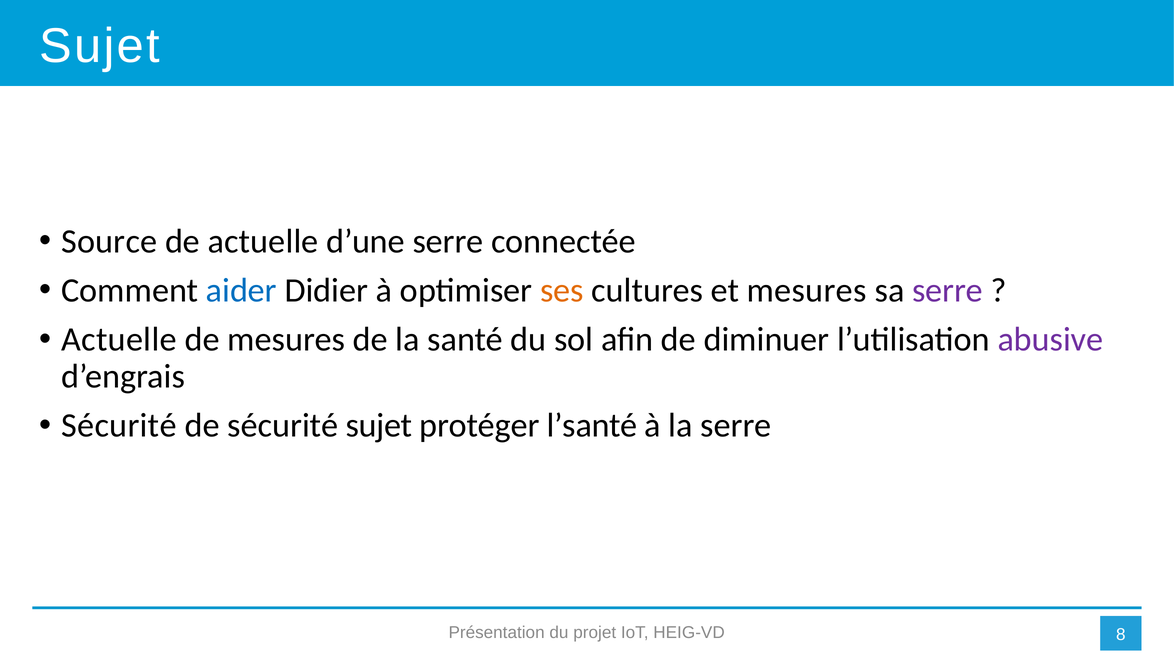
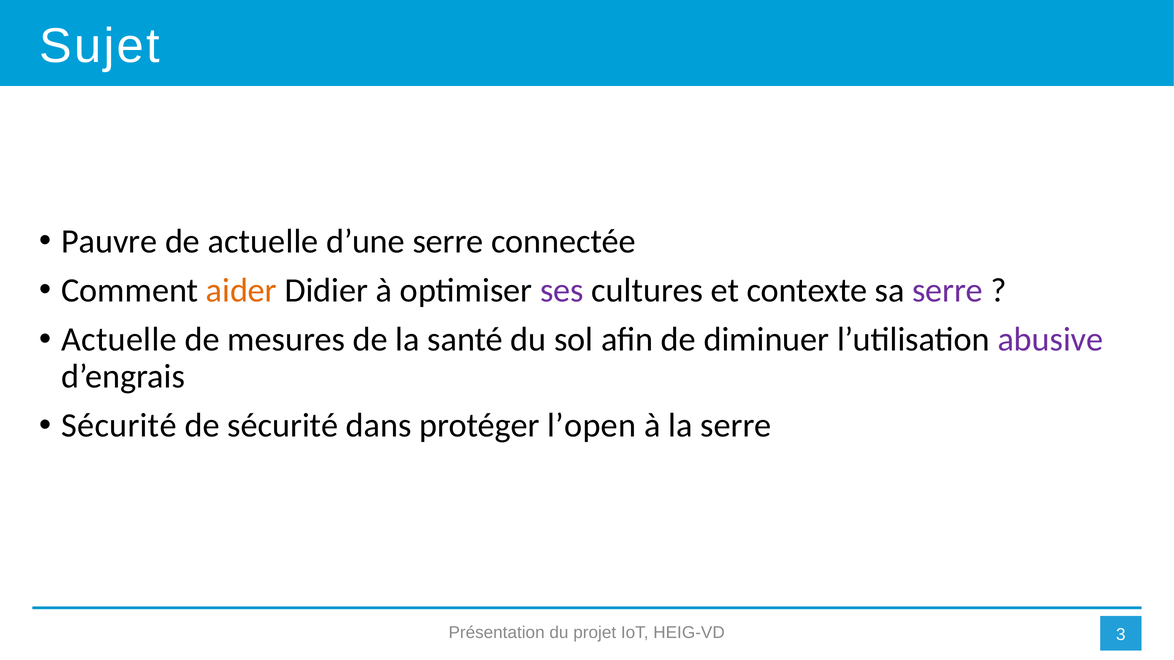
Source: Source -> Pauvre (109, 241)
aider colour: blue -> orange (241, 291)
ses colour: orange -> purple (562, 291)
et mesures: mesures -> contexte (807, 291)
sécurité sujet: sujet -> dans (379, 426)
l’santé: l’santé -> l’open (592, 426)
8: 8 -> 3 (1121, 635)
